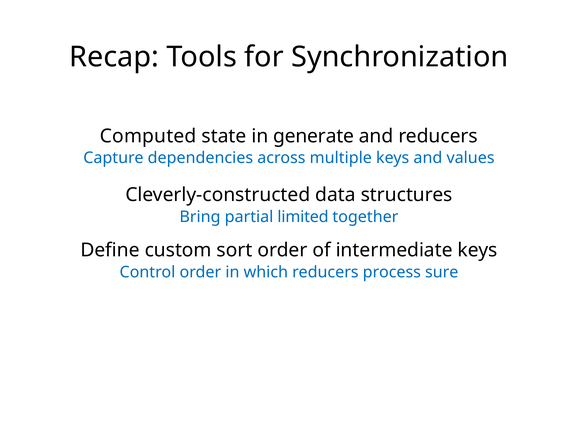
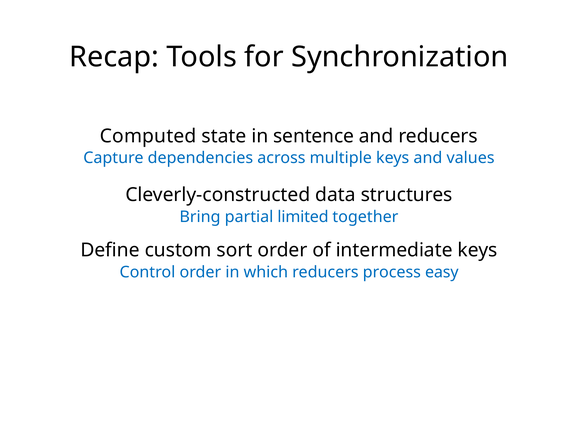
generate: generate -> sentence (314, 136)
sure: sure -> easy (442, 273)
